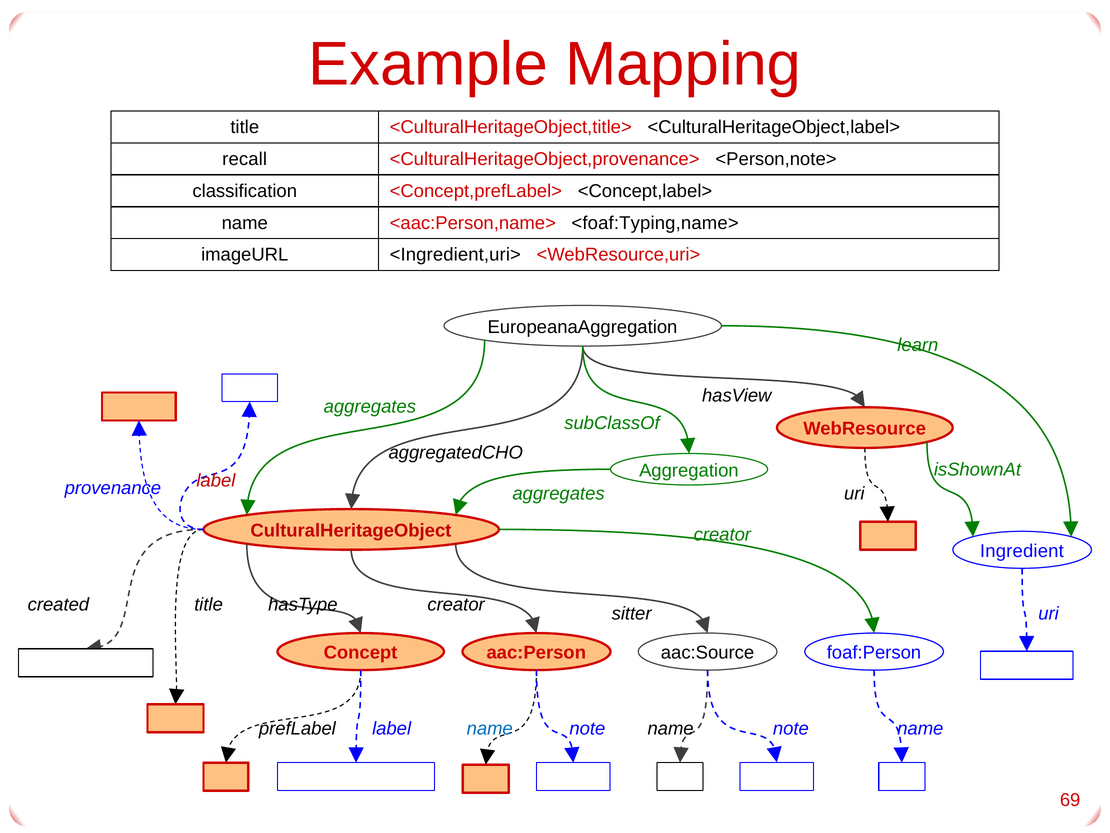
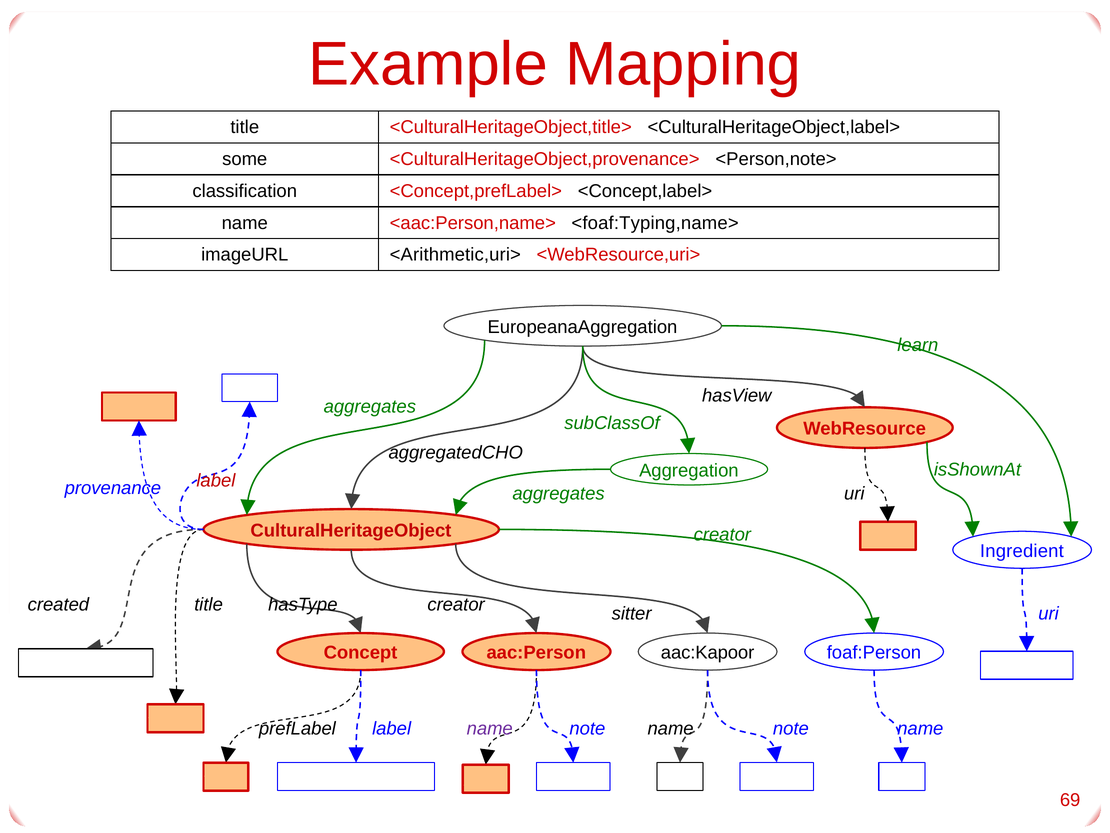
recall: recall -> some (245, 159)
<Ingredient,uri>: <Ingredient,uri> -> <Arithmetic,uri> (455, 255)
aac:Source: aac:Source -> aac:Kapoor (708, 652)
name colour: blue -> purple (490, 728)
